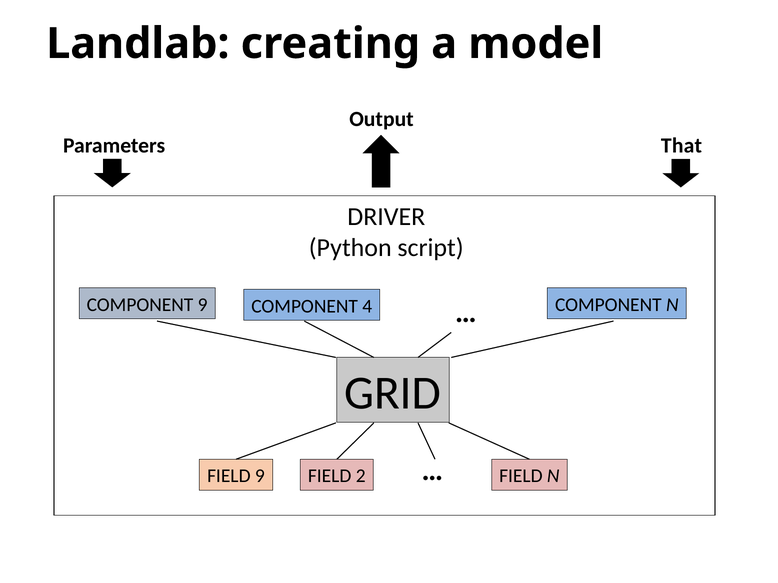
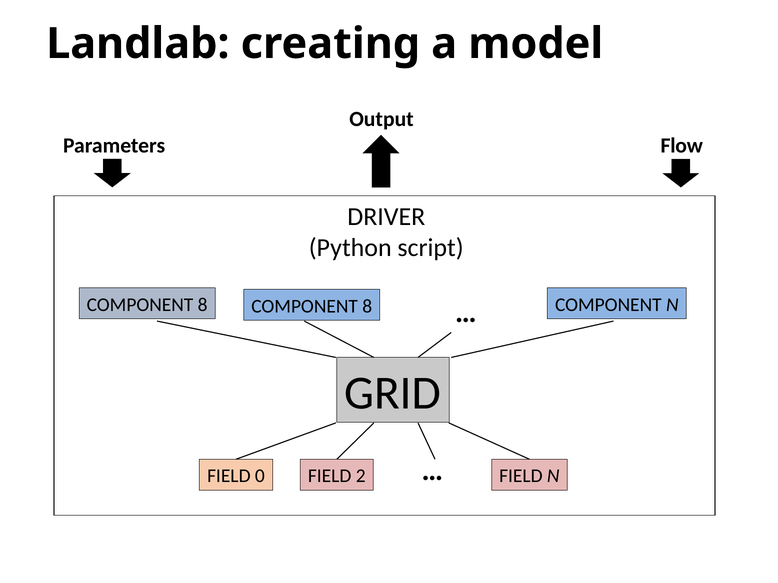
That: That -> Flow (682, 146)
9: 9 -> 8 (203, 305)
4: 4 -> 8 (367, 306)
FIELD 9: 9 -> 0 (260, 476)
